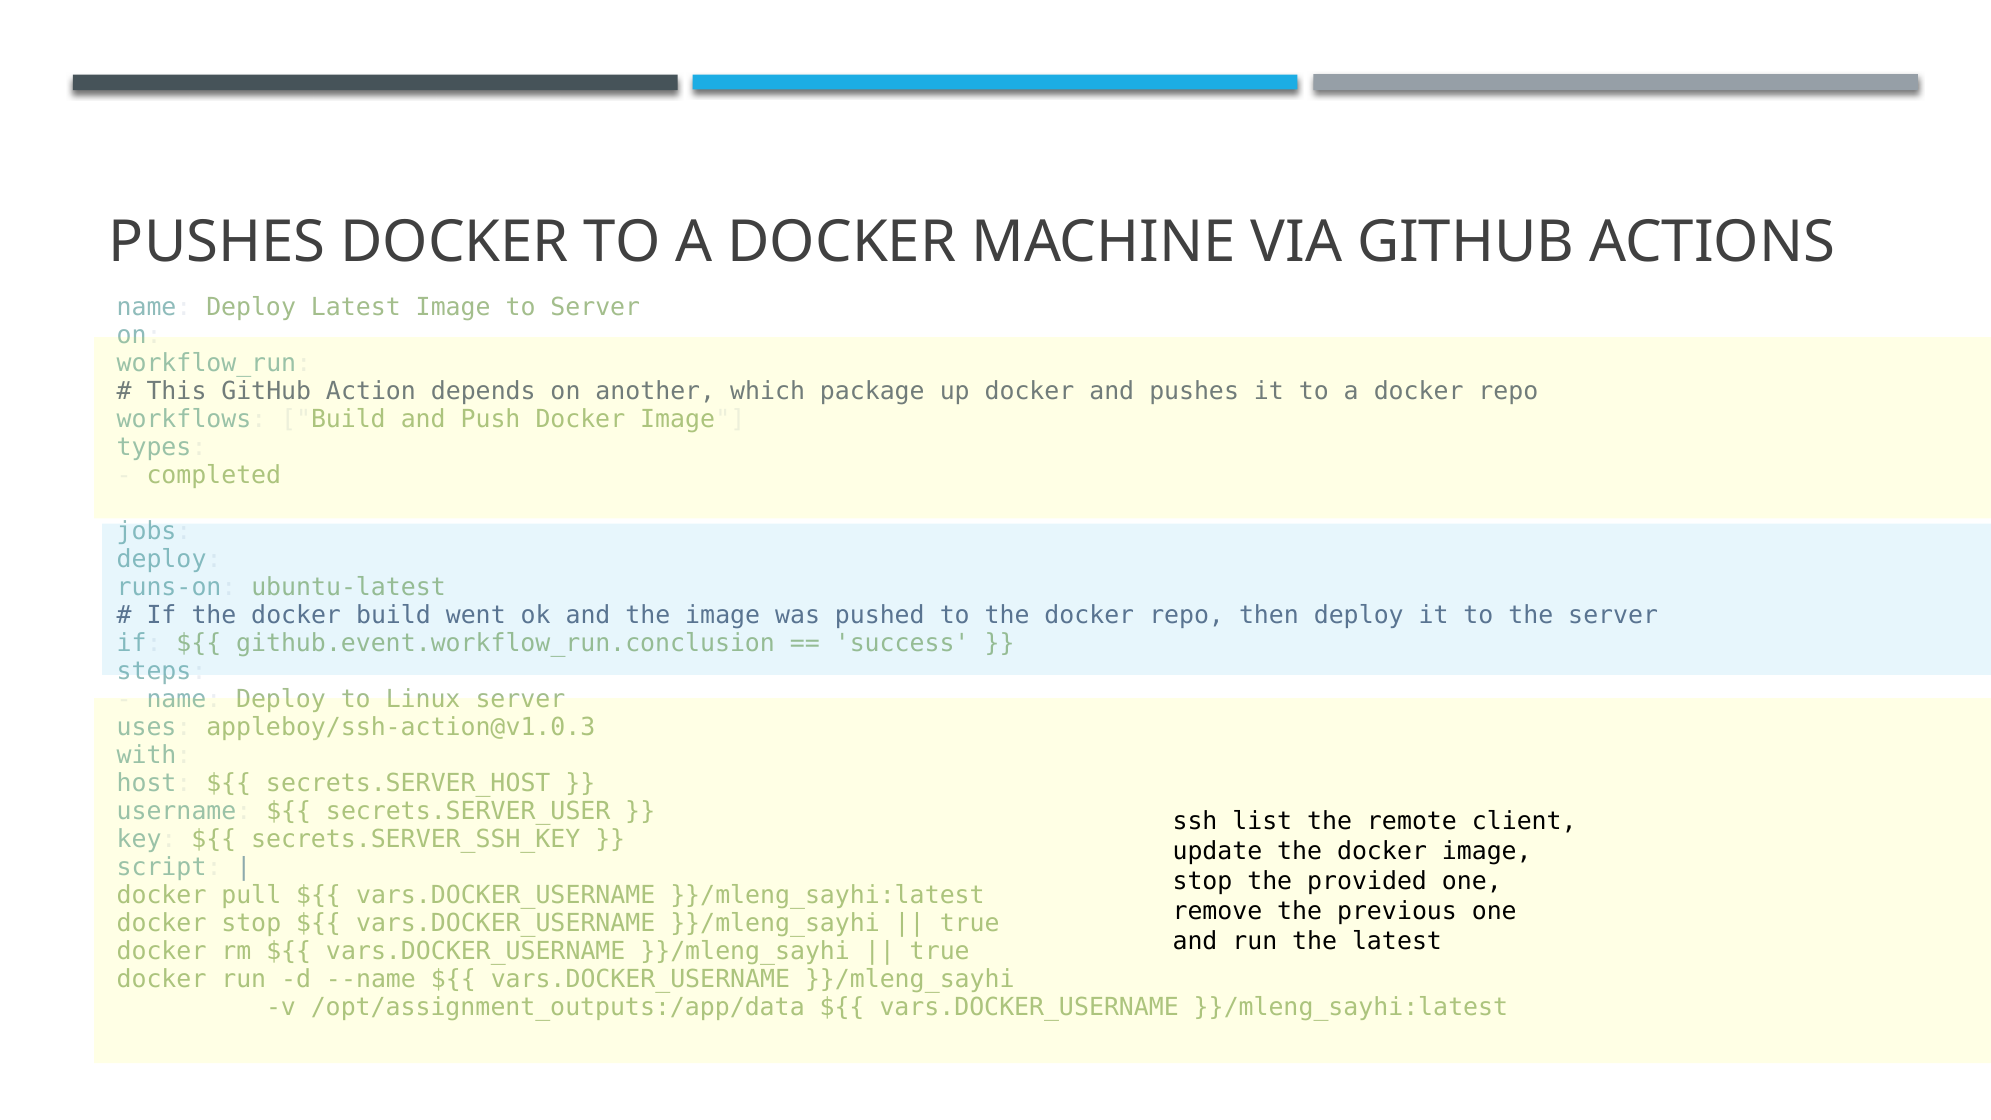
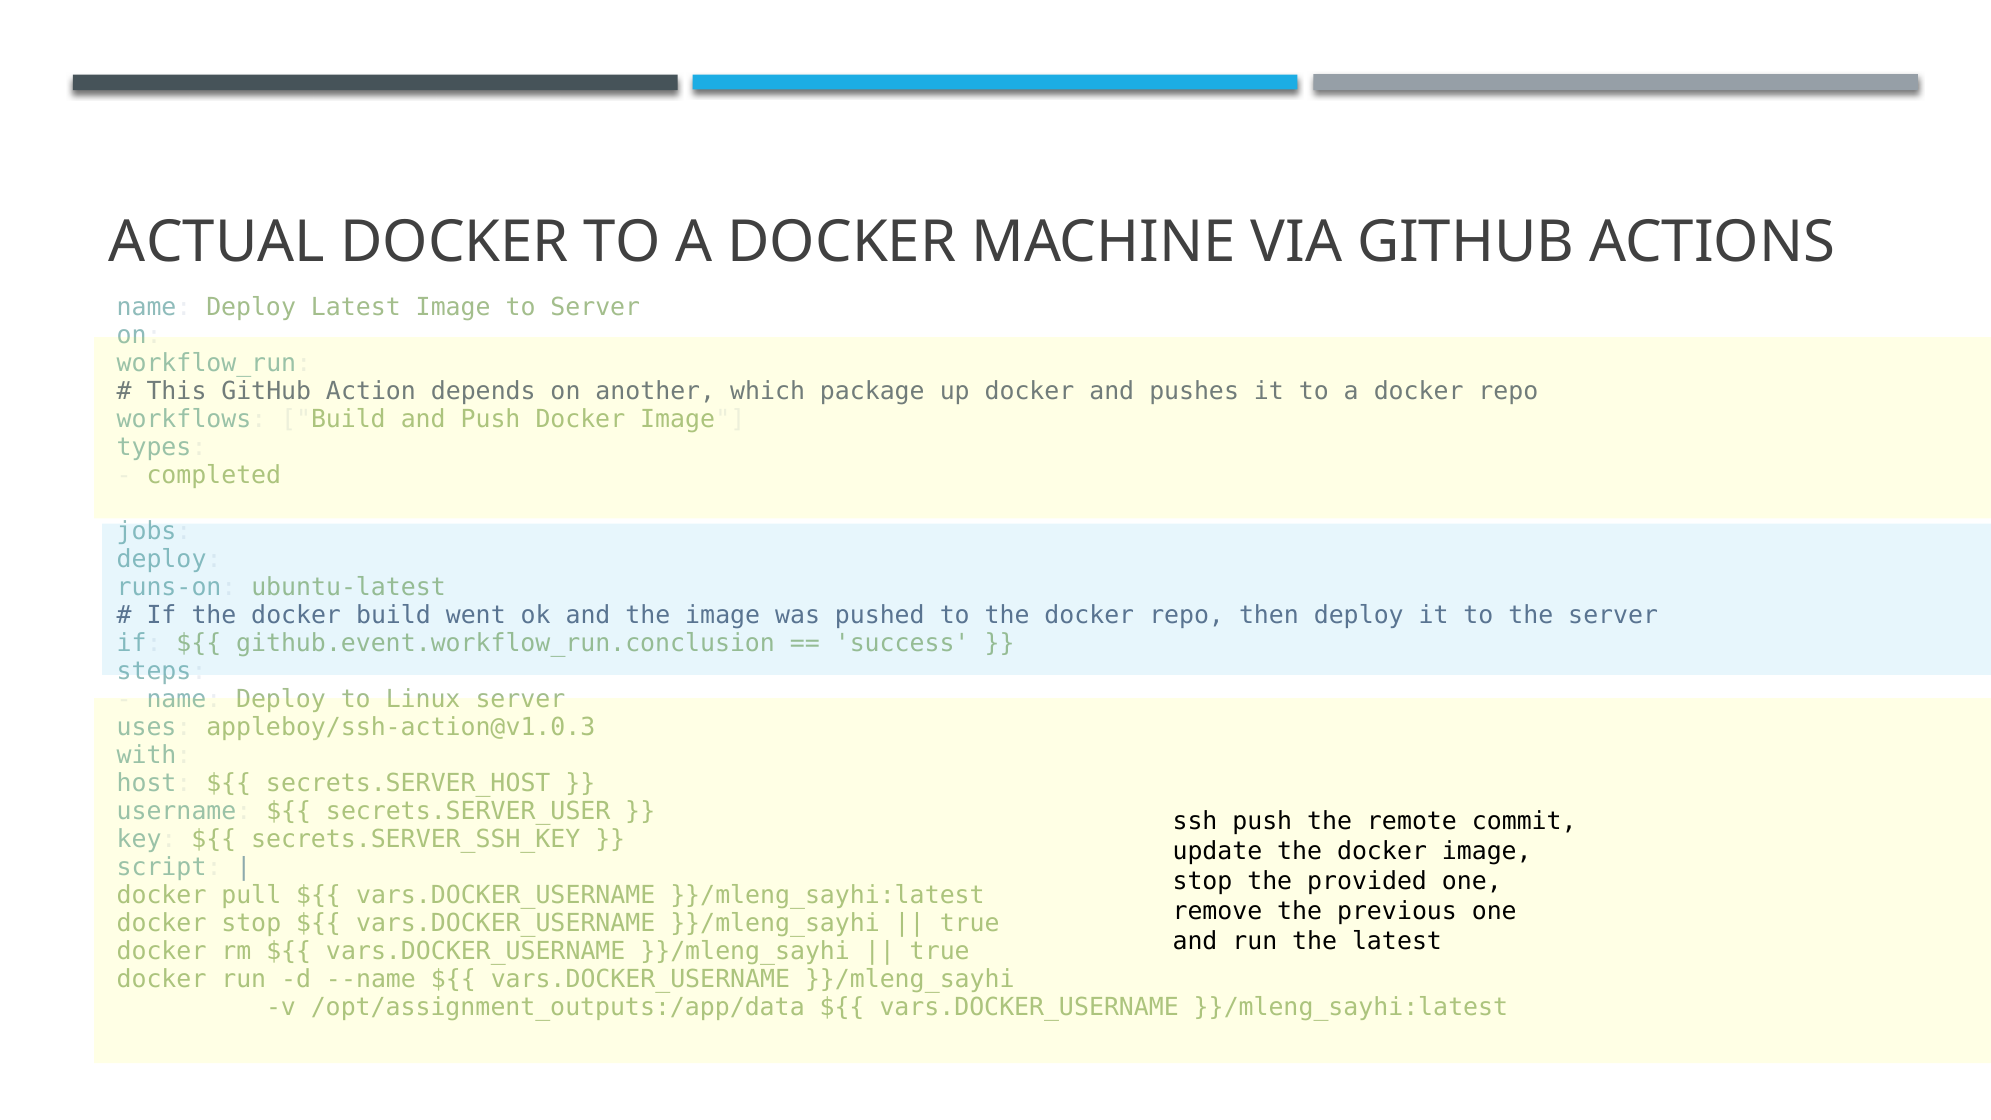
PUSHES: PUSHES -> ACTUAL (217, 242)
ssh list: list -> push (1262, 822)
client: client -> commit (1524, 822)
